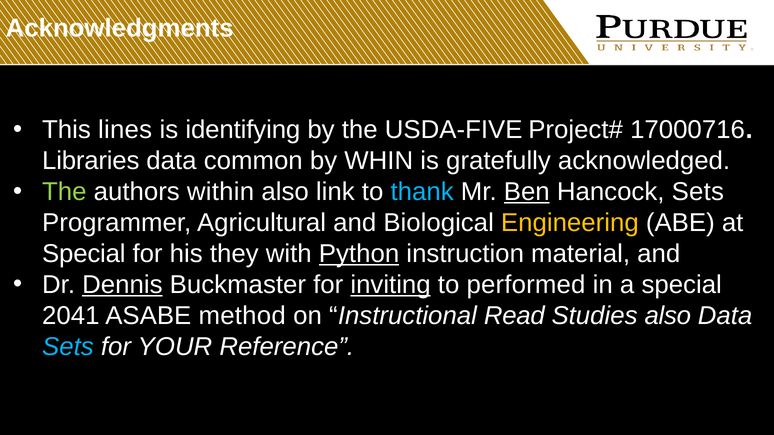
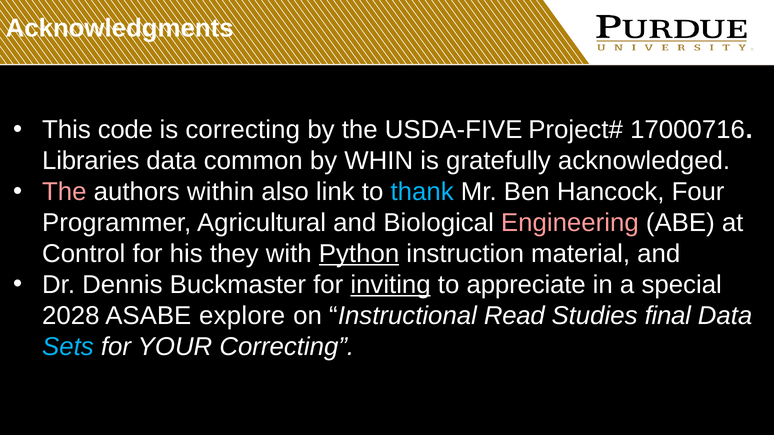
lines: lines -> code (125, 130)
is identifying: identifying -> correcting (243, 130)
The colour: light green -> pink (64, 192)
Ben underline: present -> none (527, 192)
Hancock Sets: Sets -> Four (698, 192)
Engineering colour: yellow -> pink (570, 223)
Special: Special -> Control (84, 254)
Dennis underline: present -> none (122, 285)
performed: performed -> appreciate (526, 285)
2041: 2041 -> 2028 (71, 316)
method: method -> explore (242, 316)
Studies also: also -> final (668, 316)
YOUR Reference: Reference -> Correcting (287, 347)
